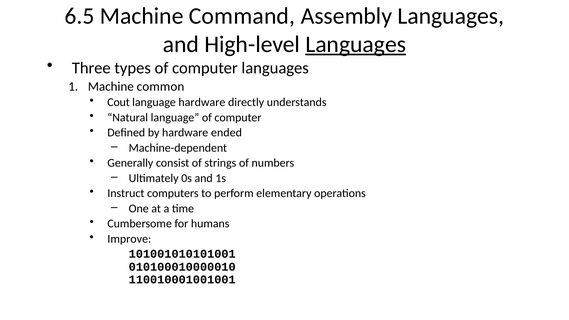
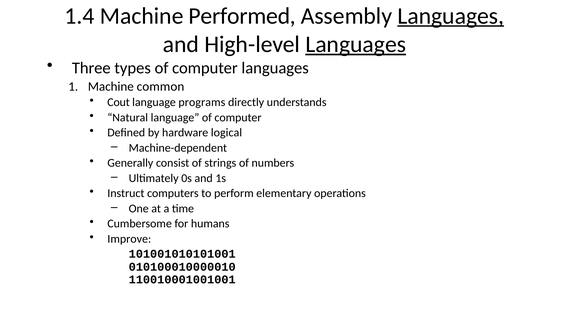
6.5: 6.5 -> 1.4 (80, 16)
Command: Command -> Performed (242, 16)
Languages underline: none -> present (451, 16)
language hardware: hardware -> programs (202, 102)
ended: ended -> logical (226, 133)
